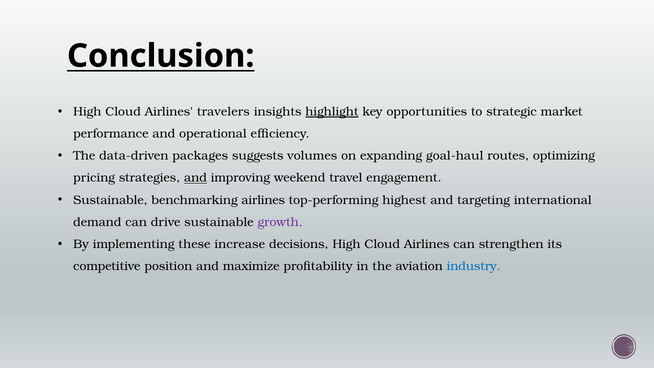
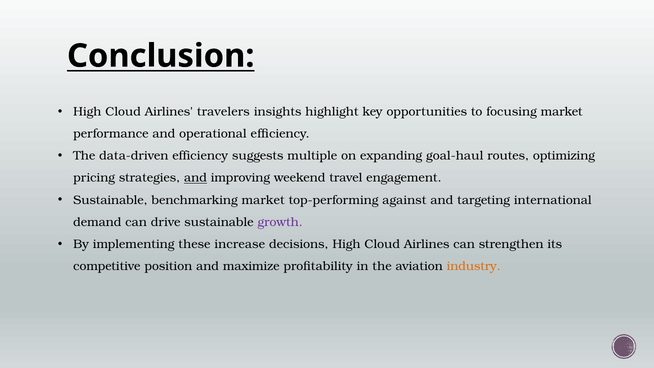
highlight underline: present -> none (332, 112)
strategic: strategic -> focusing (512, 112)
data-driven packages: packages -> efficiency (200, 156)
volumes: volumes -> multiple (312, 156)
benchmarking airlines: airlines -> market (263, 200)
highest: highest -> against (404, 200)
industry colour: blue -> orange (474, 266)
